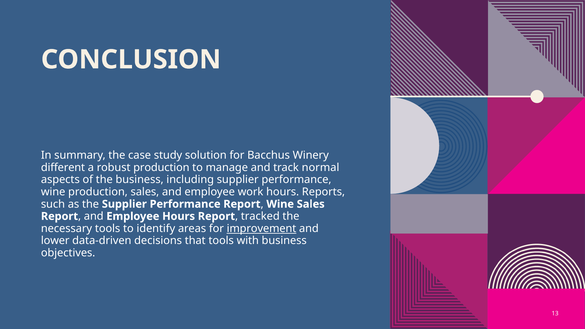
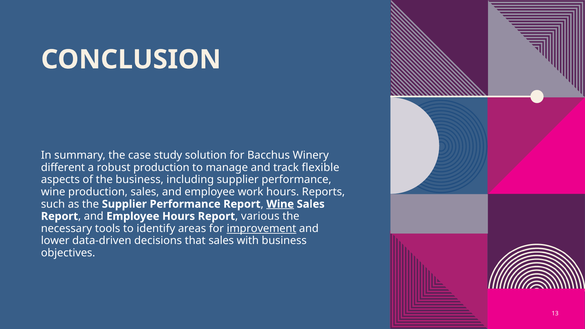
normal: normal -> flexible (321, 168)
Wine underline: none -> present (280, 204)
tracked: tracked -> various (260, 216)
that tools: tools -> sales (221, 241)
